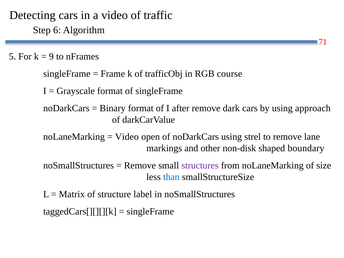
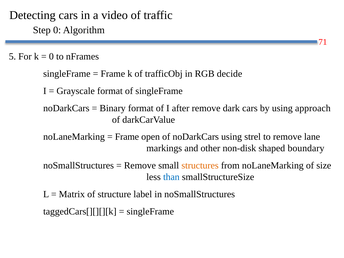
Step 6: 6 -> 0 (57, 30)
9: 9 -> 0 (51, 57)
course: course -> decide (230, 74)
Video: Video -> Frame (127, 137)
structures colour: purple -> orange (200, 166)
